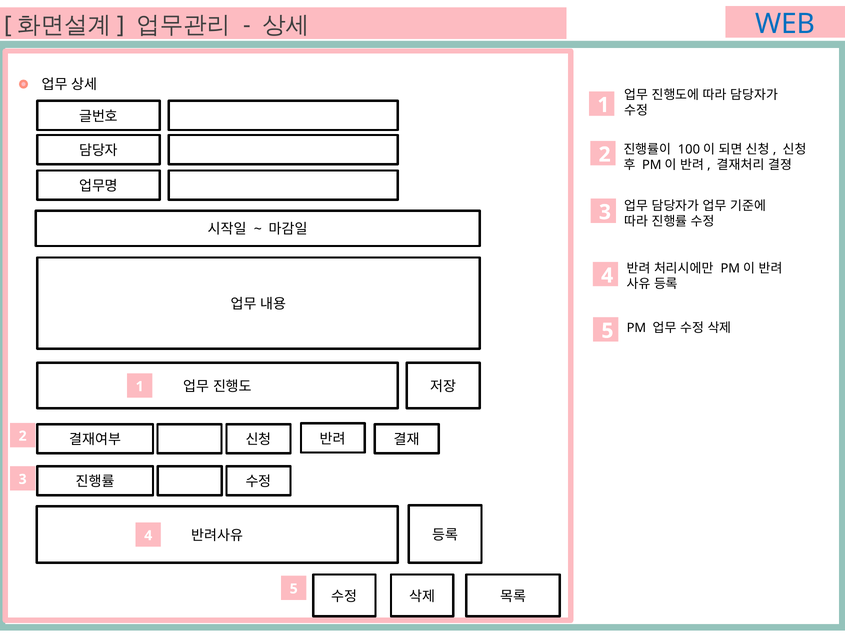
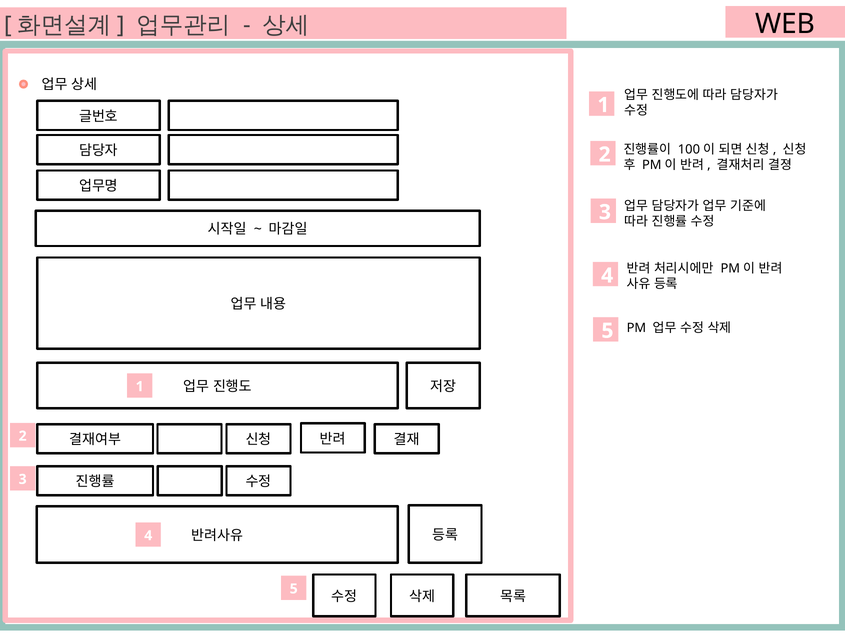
WEB colour: blue -> black (785, 24)
